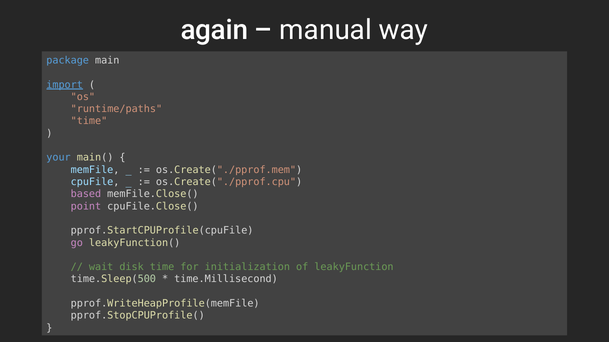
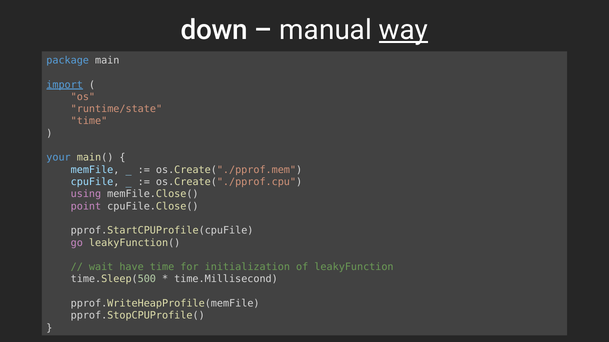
again: again -> down (214, 30)
way underline: none -> present (403, 30)
runtime/paths: runtime/paths -> runtime/state (116, 109)
based: based -> using (86, 194)
disk: disk -> have (132, 267)
